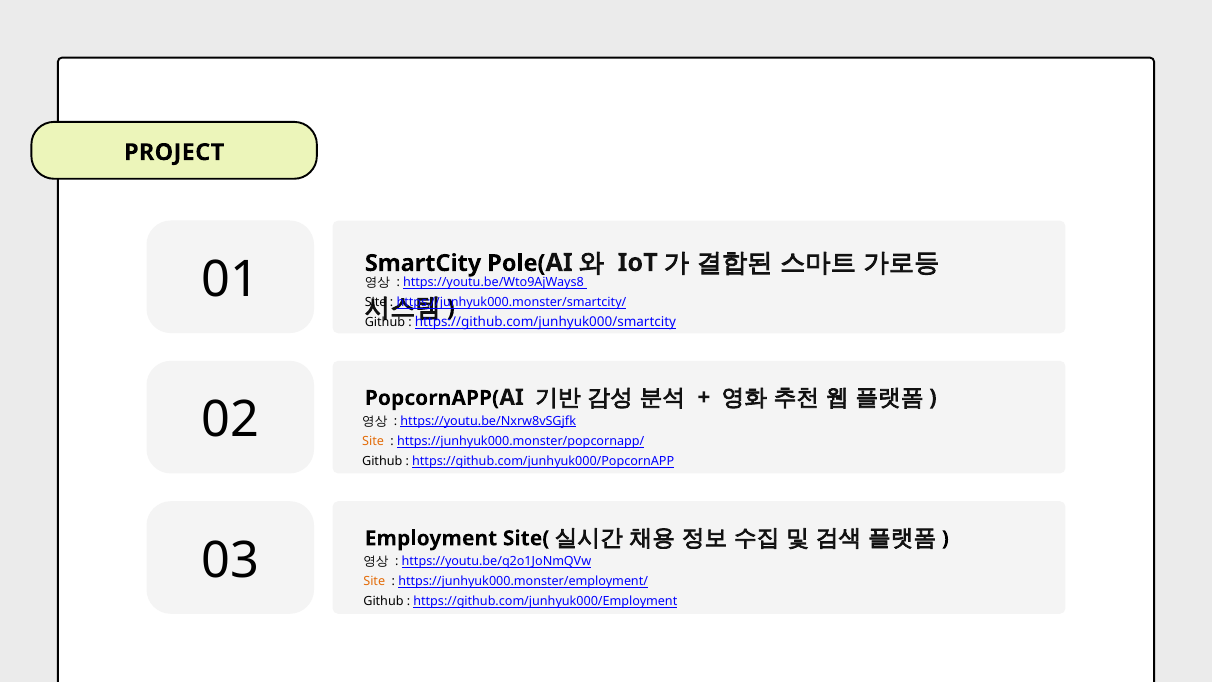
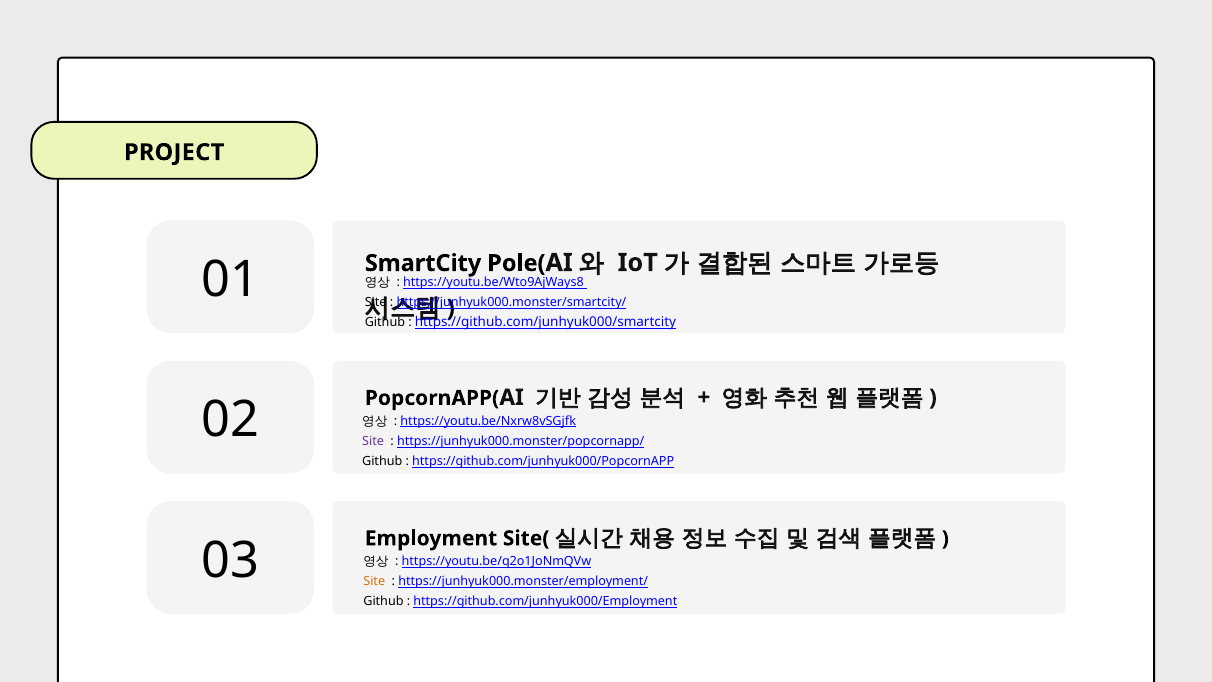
Site colour: orange -> purple (373, 441)
